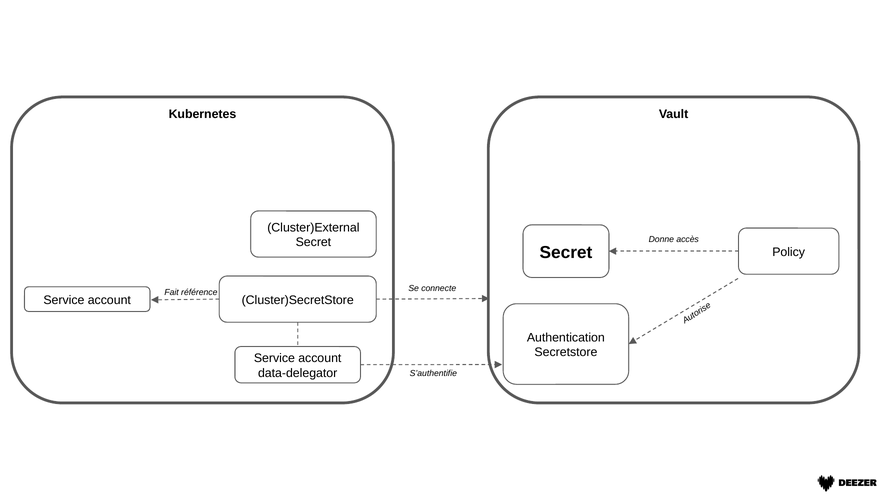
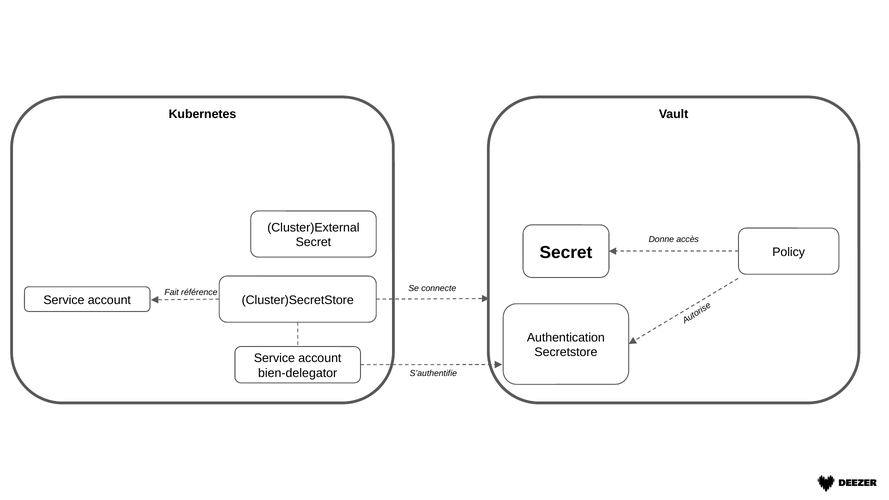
data-delegator: data-delegator -> bien-delegator (298, 373)
